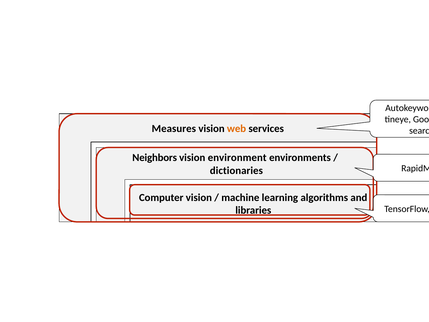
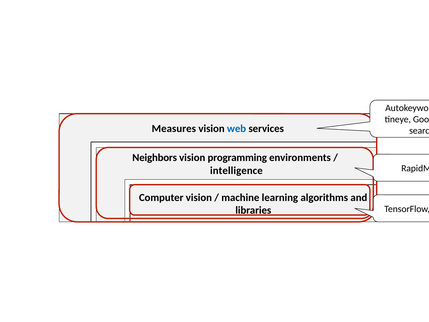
web colour: orange -> blue (237, 129)
environment: environment -> programming (237, 158)
dictionaries: dictionaries -> intelligence (236, 170)
